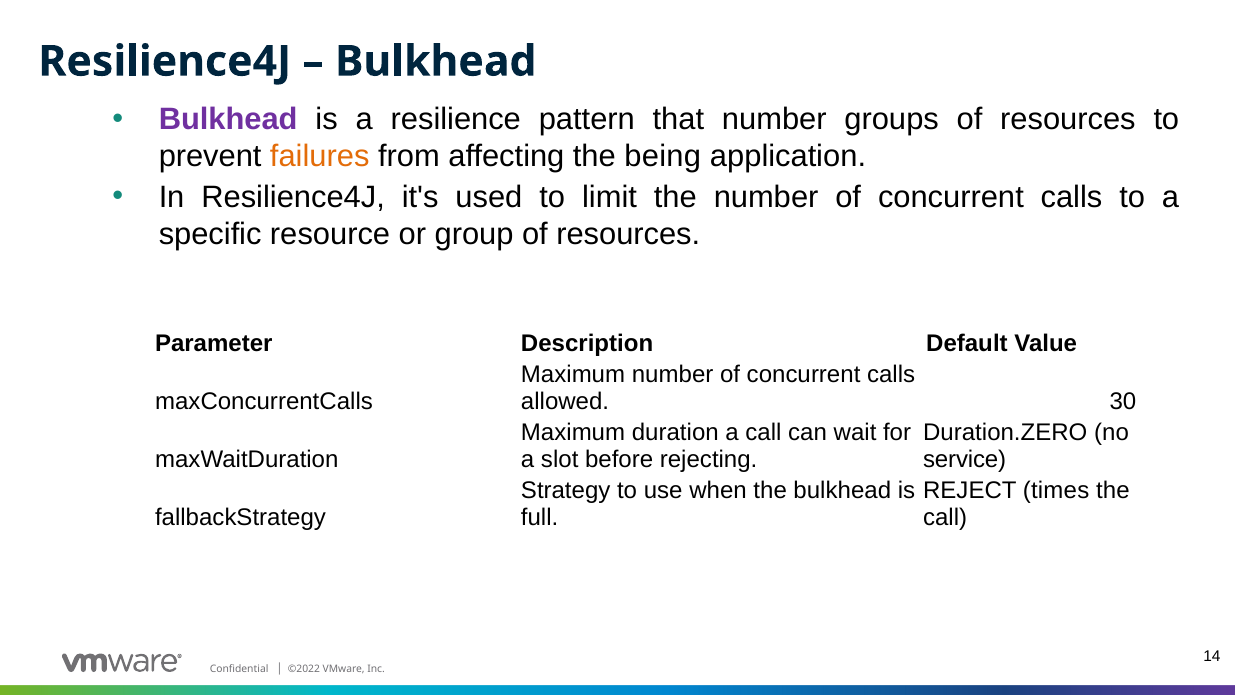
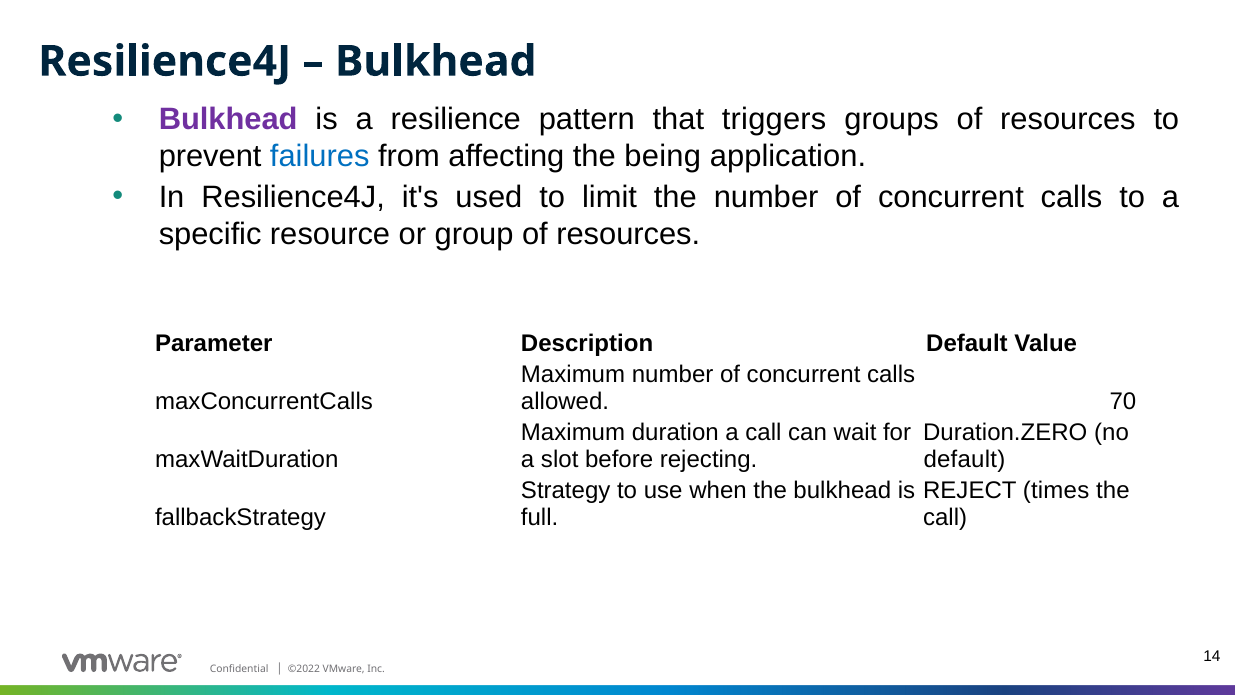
that number: number -> triggers (774, 120)
failures colour: orange -> blue (320, 157)
30: 30 -> 70 (1123, 401)
service: service -> default (964, 459)
